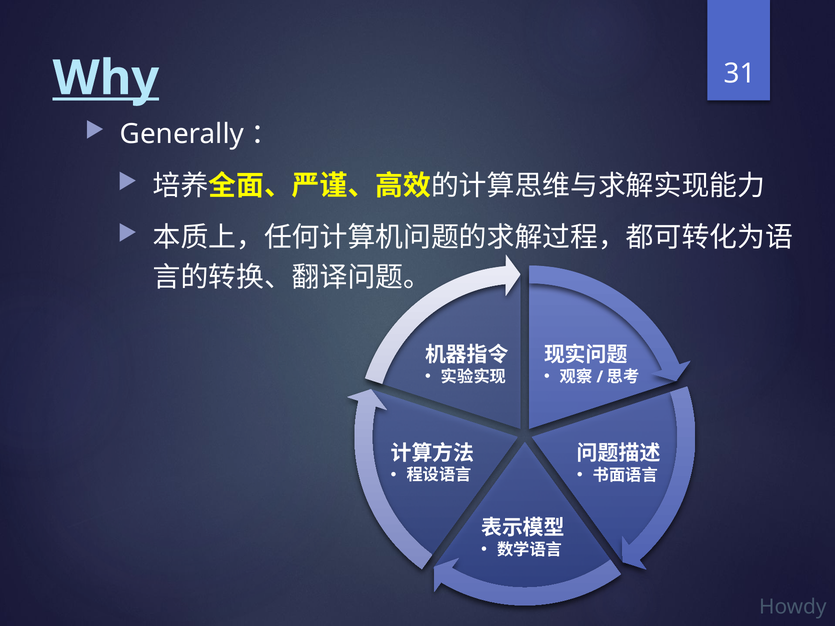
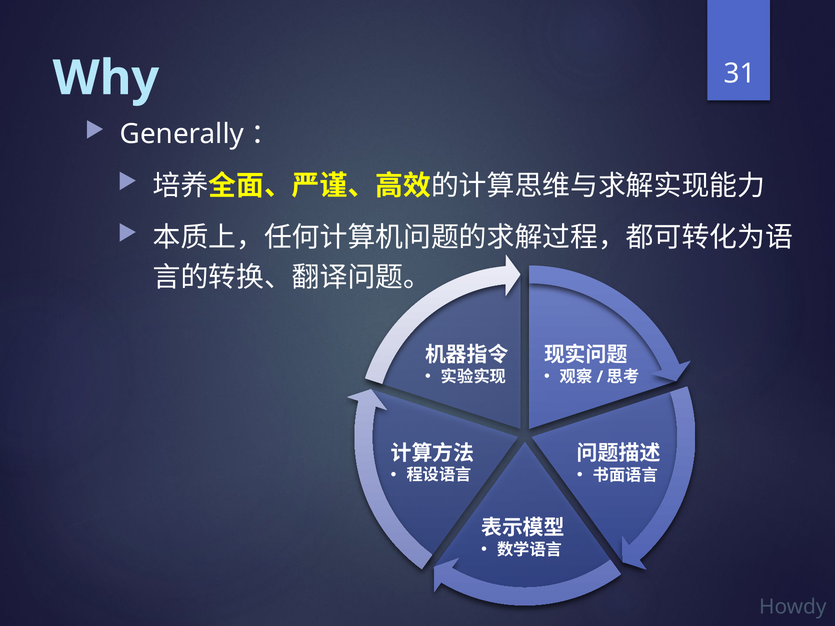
Why underline: present -> none (106, 78)
